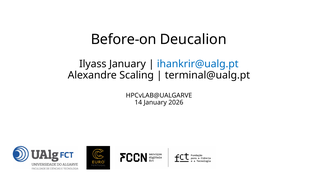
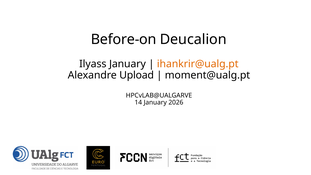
ihankrir@ualg.pt colour: blue -> orange (198, 64)
Scaling: Scaling -> Upload (137, 75)
terminal@ualg.pt: terminal@ualg.pt -> moment@ualg.pt (207, 75)
